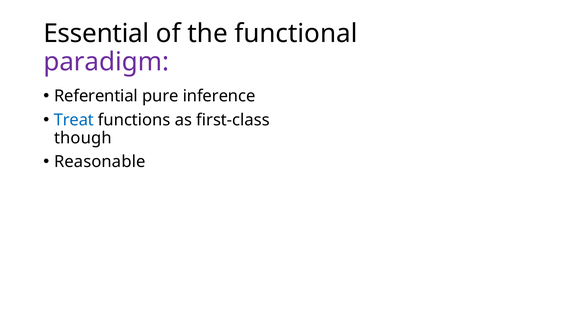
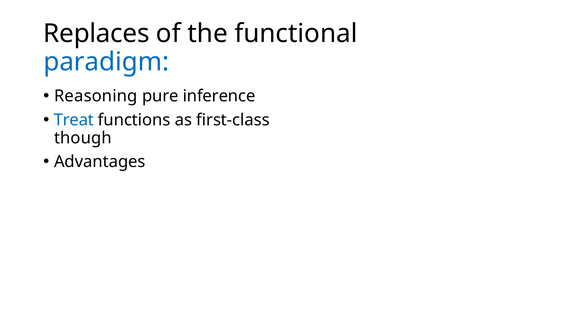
Essential: Essential -> Replaces (96, 34)
paradigm colour: purple -> blue (106, 62)
Referential: Referential -> Reasoning (96, 96)
Reasonable: Reasonable -> Advantages (100, 162)
